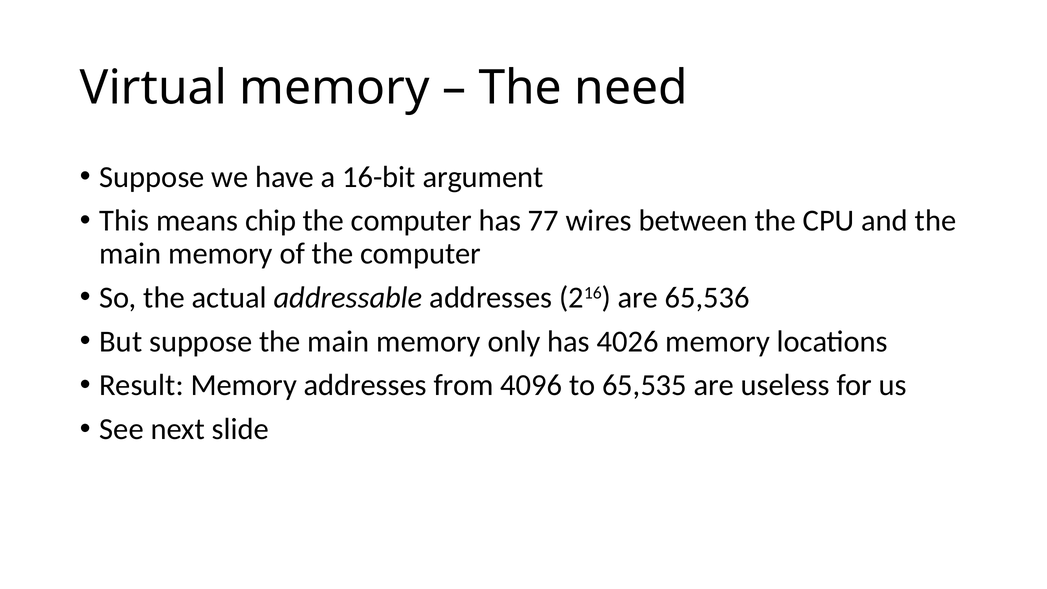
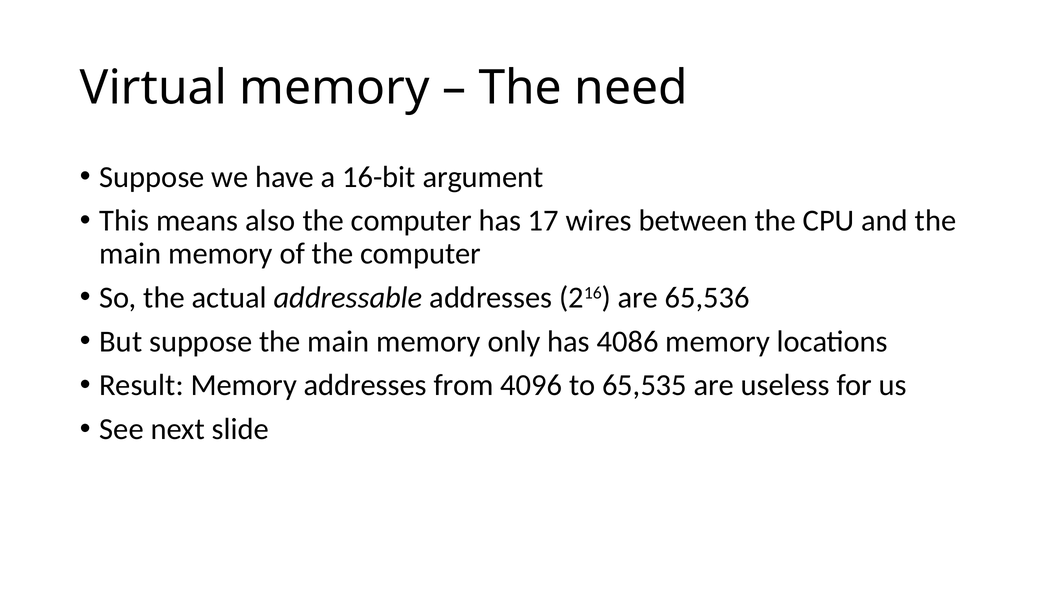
chip: chip -> also (270, 221)
77: 77 -> 17 (543, 221)
4026: 4026 -> 4086 (628, 341)
